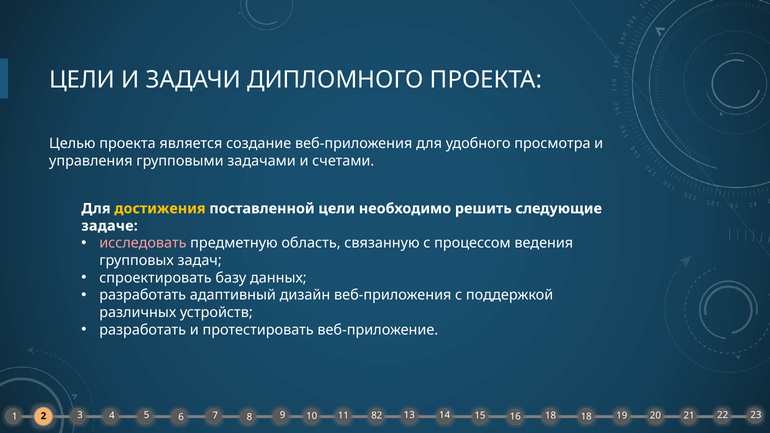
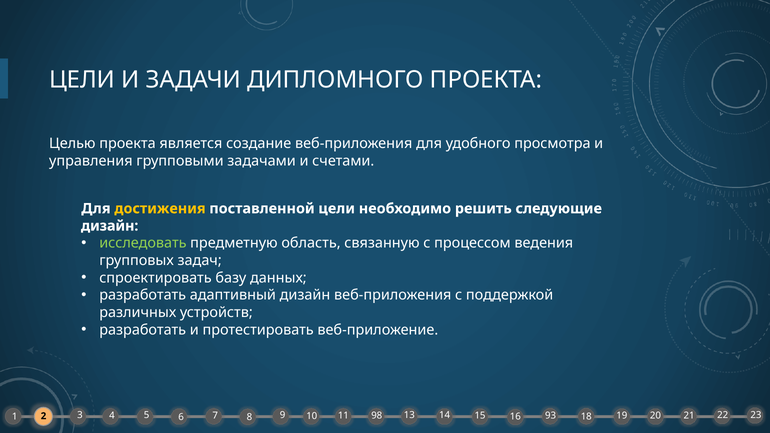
задаче: задаче -> дизайн (110, 226)
исследовать colour: pink -> light green (143, 243)
82: 82 -> 98 (377, 416)
16 18: 18 -> 93 (551, 416)
